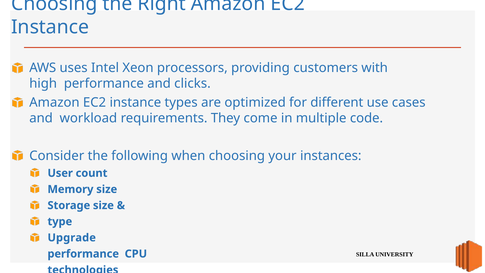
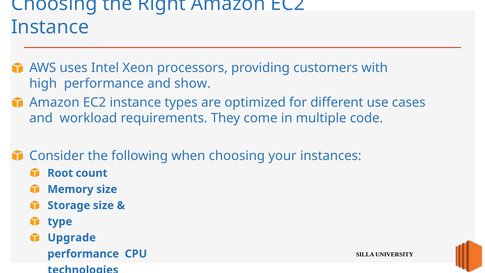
clicks: clicks -> show (192, 84)
User: User -> Root (60, 173)
